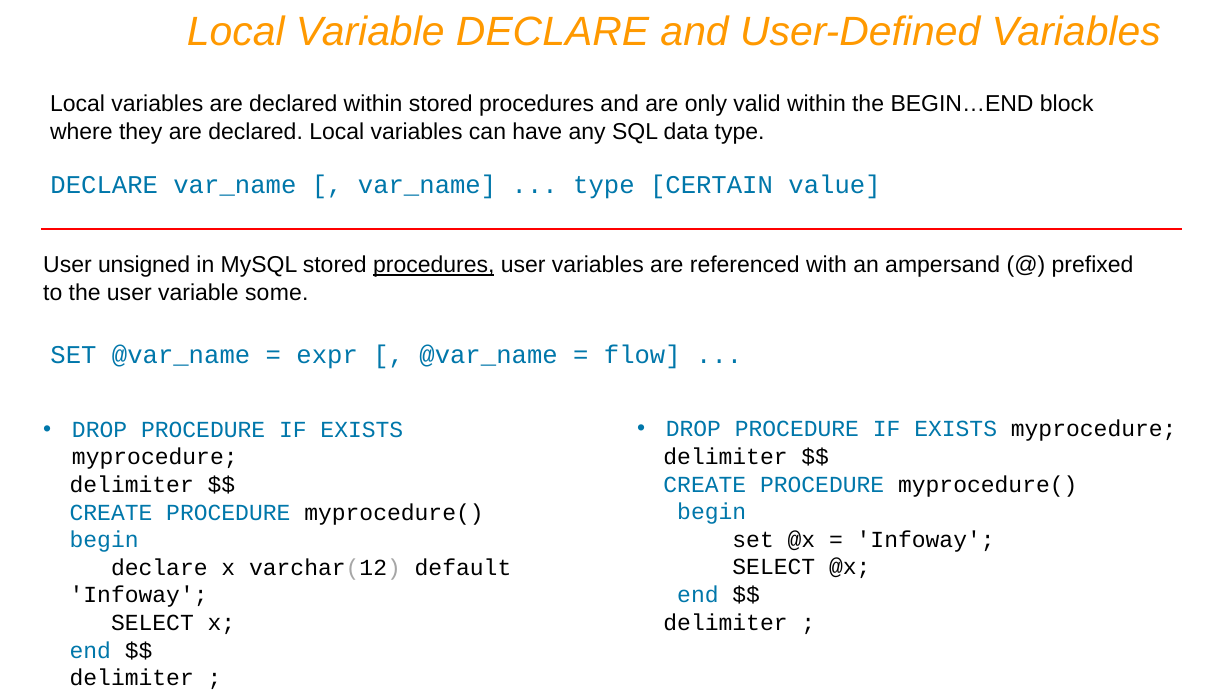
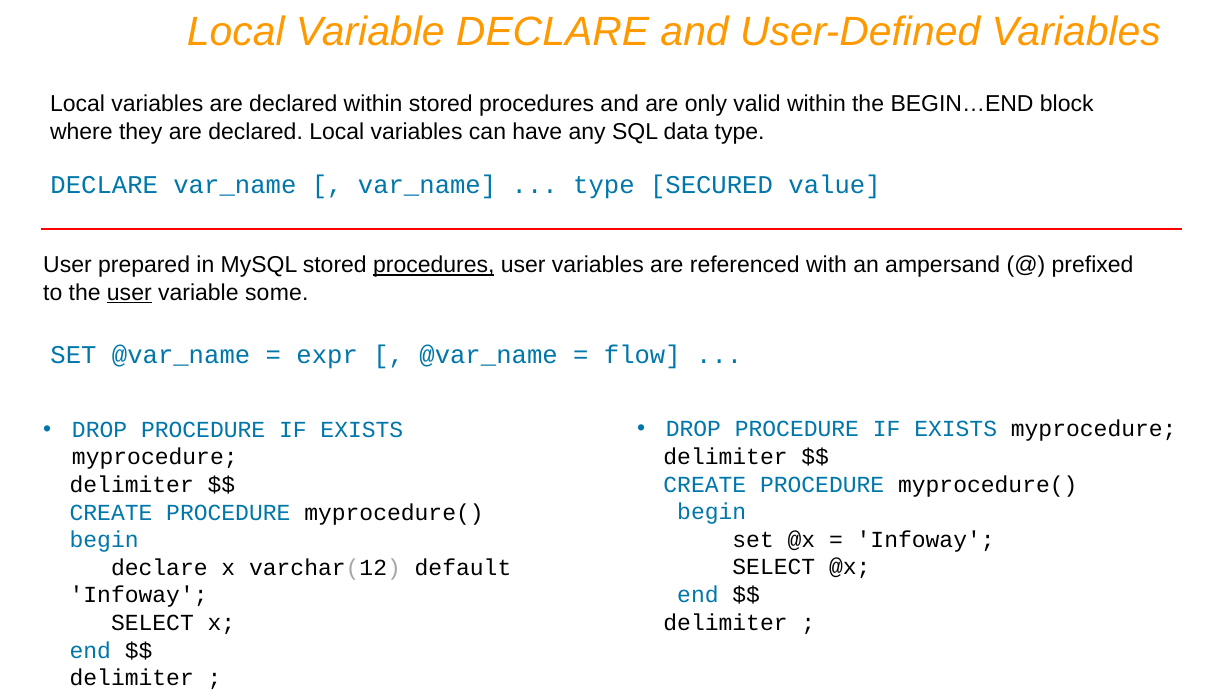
CERTAIN: CERTAIN -> SECURED (711, 186)
unsigned: unsigned -> prepared (144, 265)
user underline: none -> present (129, 293)
